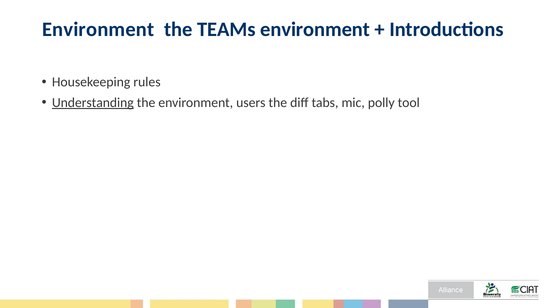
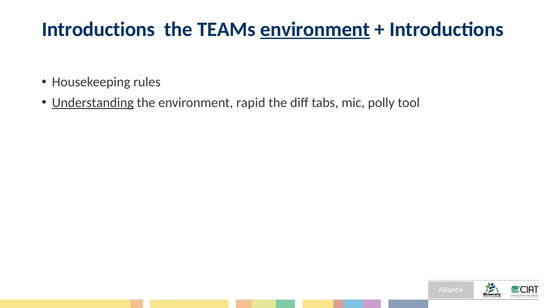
Environment: Environment -> Introductions (98, 29)
environment underline: none -> present (315, 29)
users: users -> rapid (251, 103)
